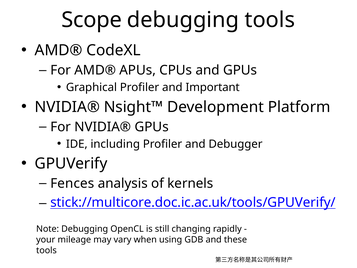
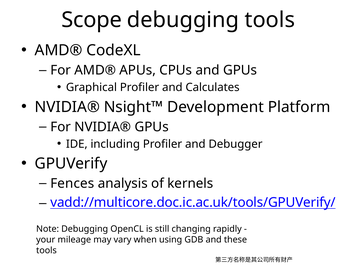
Important: Important -> Calculates (213, 87)
stick://multicore.doc.ic.ac.uk/tools/GPUVerify/: stick://multicore.doc.ic.ac.uk/tools/GPUVerify/ -> vadd://multicore.doc.ic.ac.uk/tools/GPUVerify/ (193, 202)
